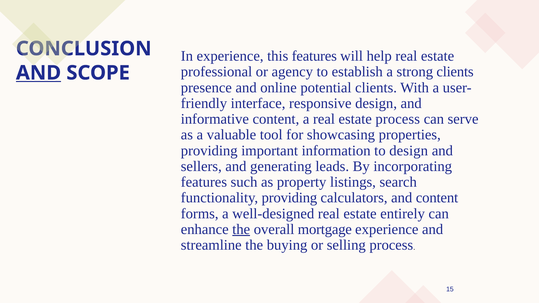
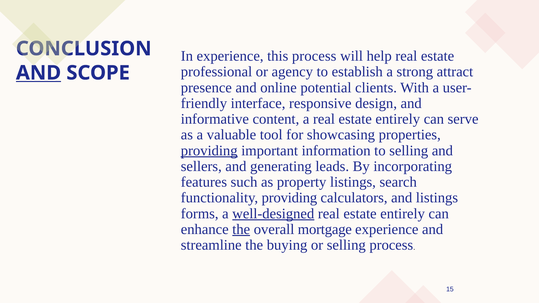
this features: features -> process (314, 56)
strong clients: clients -> attract (455, 72)
a real estate process: process -> entirely (398, 119)
providing underline: none -> present (209, 151)
to design: design -> selling (409, 151)
and content: content -> listings (437, 198)
well-designed underline: none -> present (273, 214)
